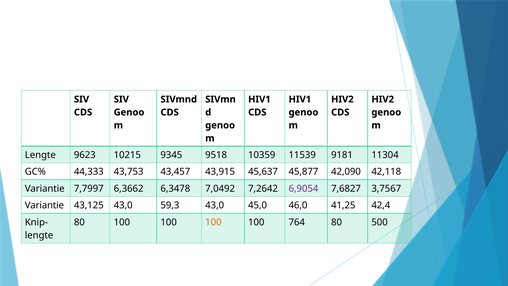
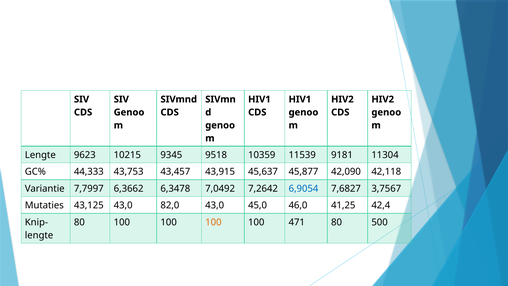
6,9054 colour: purple -> blue (303, 188)
Variantie: Variantie -> Mutaties (44, 205)
59,3: 59,3 -> 82,0 (170, 205)
764: 764 -> 471 (297, 222)
